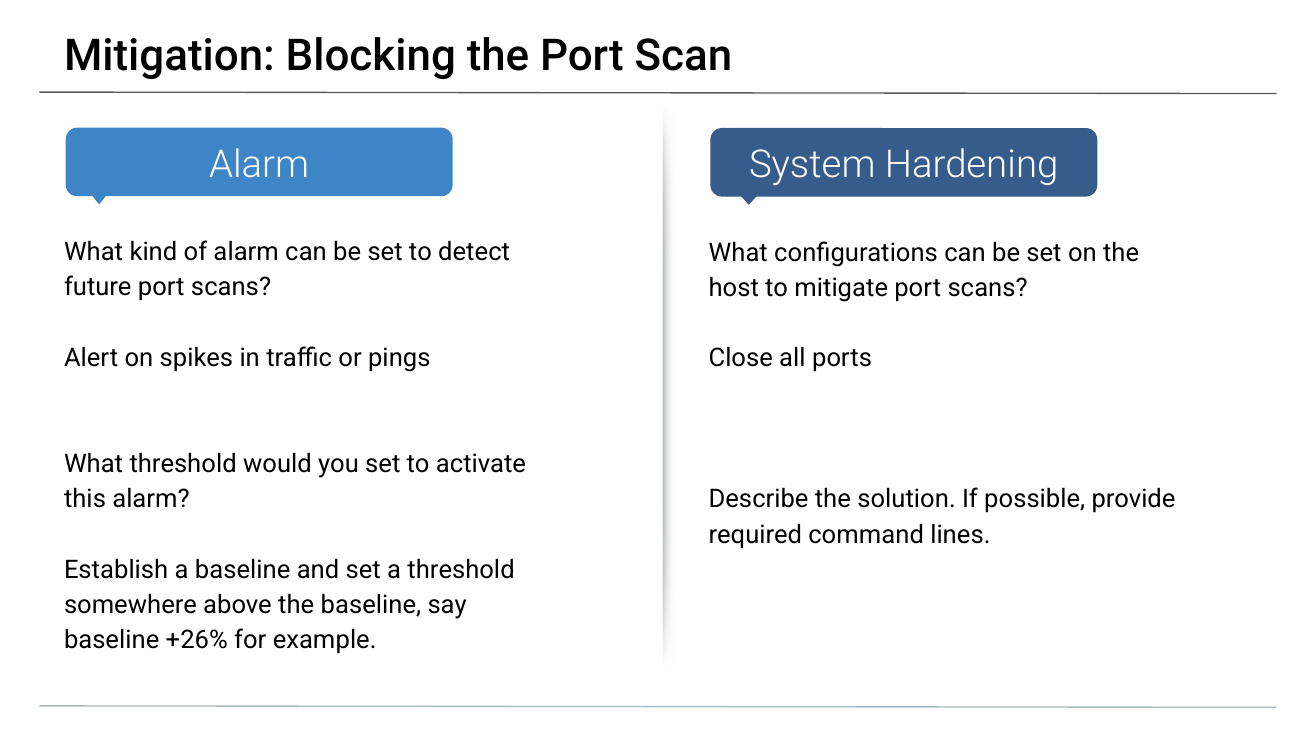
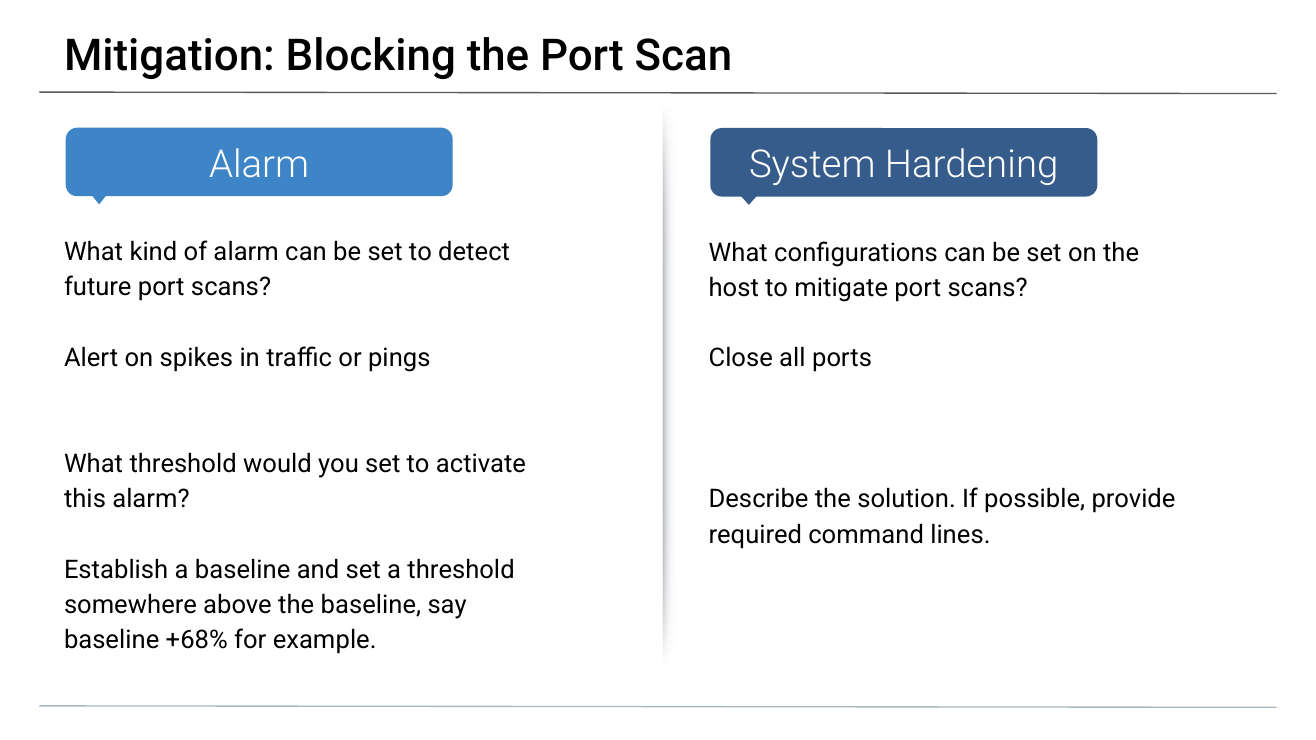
+26%: +26% -> +68% (197, 640)
